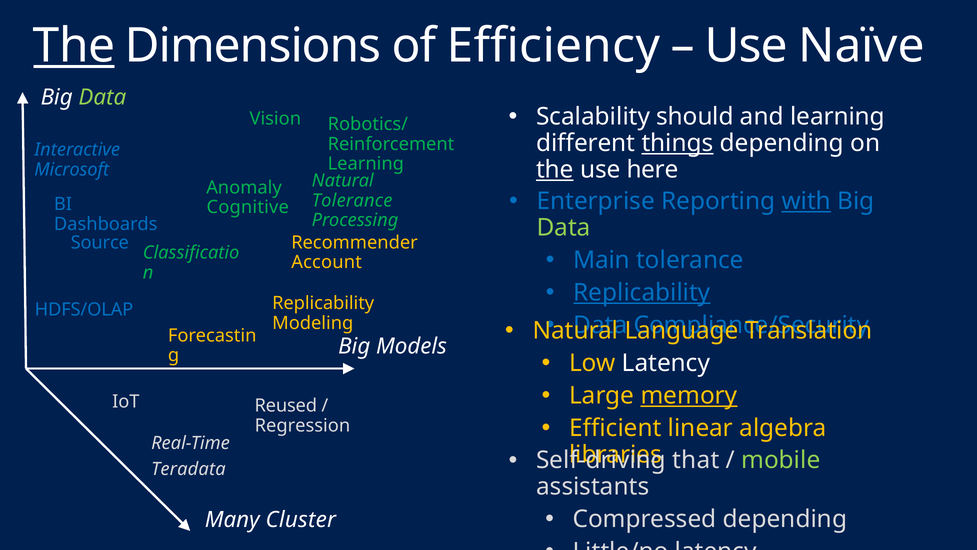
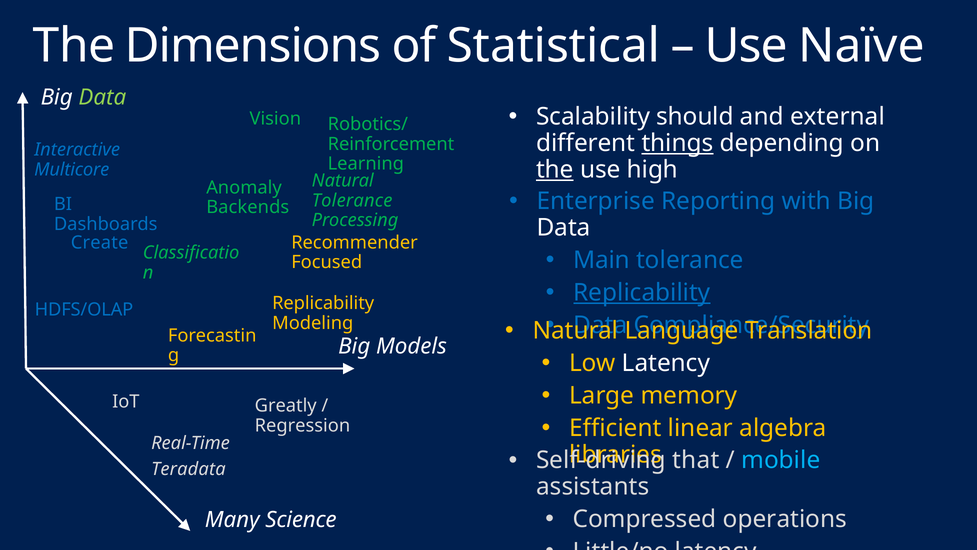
The underline: present -> none (74, 46)
Efficiency: Efficiency -> Statistical (554, 46)
and learning: learning -> external (837, 117)
here: here -> high (653, 169)
Microsoft: Microsoft -> Multicore (72, 170)
with underline: present -> none (806, 201)
Cognitive: Cognitive -> Backends (248, 207)
Data colour: light green -> white (564, 227)
Source: Source -> Create (100, 242)
Account: Account -> Focused (327, 262)
memory underline: present -> none (689, 395)
Reused: Reused -> Greatly (286, 406)
mobile colour: light green -> light blue (781, 460)
Compressed depending: depending -> operations (785, 519)
Cluster: Cluster -> Science (301, 520)
